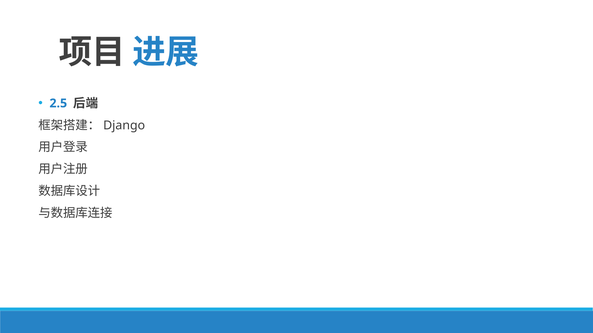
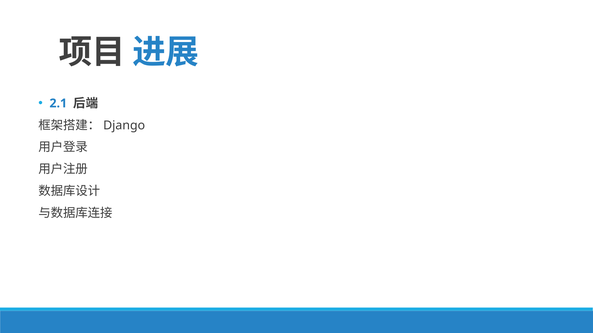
2.5: 2.5 -> 2.1 (58, 103)
